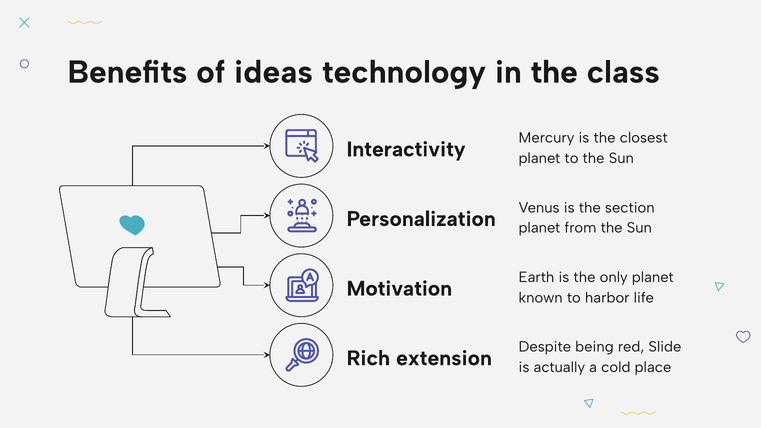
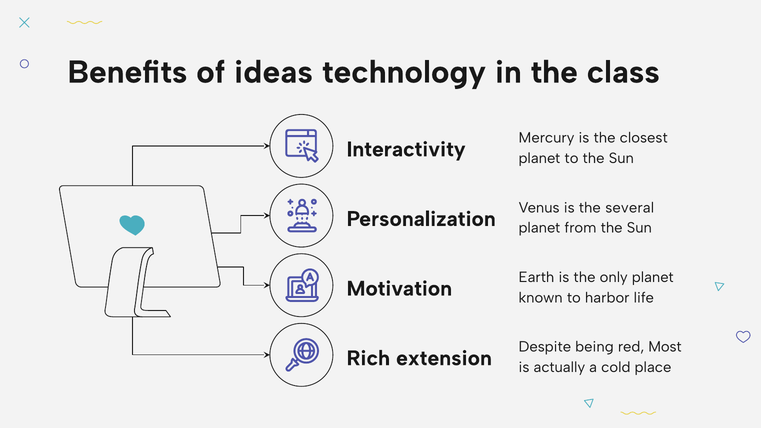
section: section -> several (630, 208)
Slide: Slide -> Most (665, 347)
